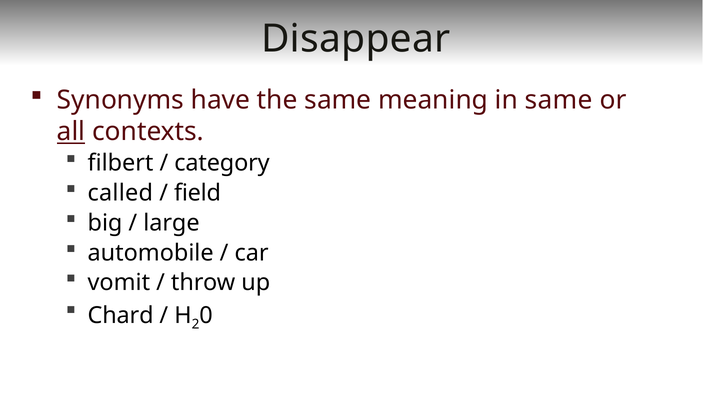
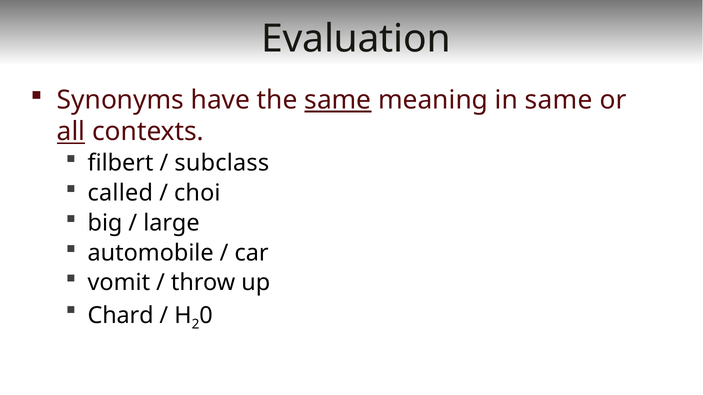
Disappear: Disappear -> Evaluation (356, 39)
same underline: none -> present (338, 100)
category: category -> subclass (222, 163)
field: field -> choi (197, 193)
